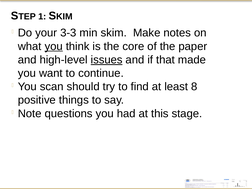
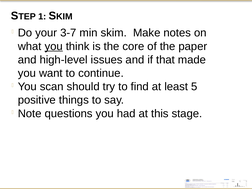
3-3: 3-3 -> 3-7 (68, 33)
issues underline: present -> none (107, 60)
8: 8 -> 5 (194, 87)
